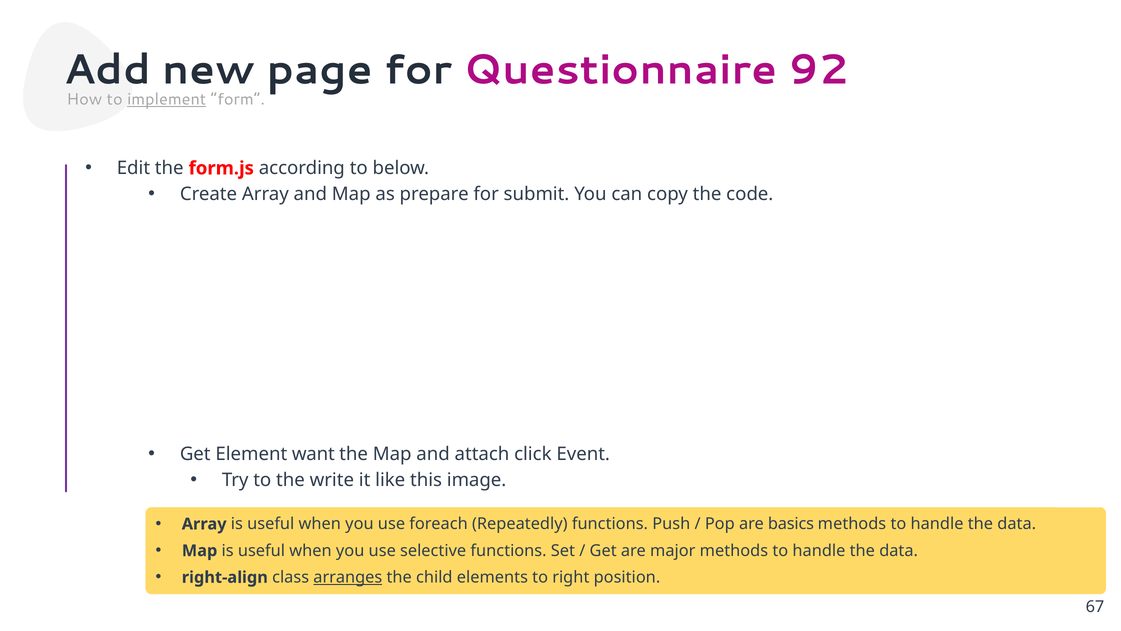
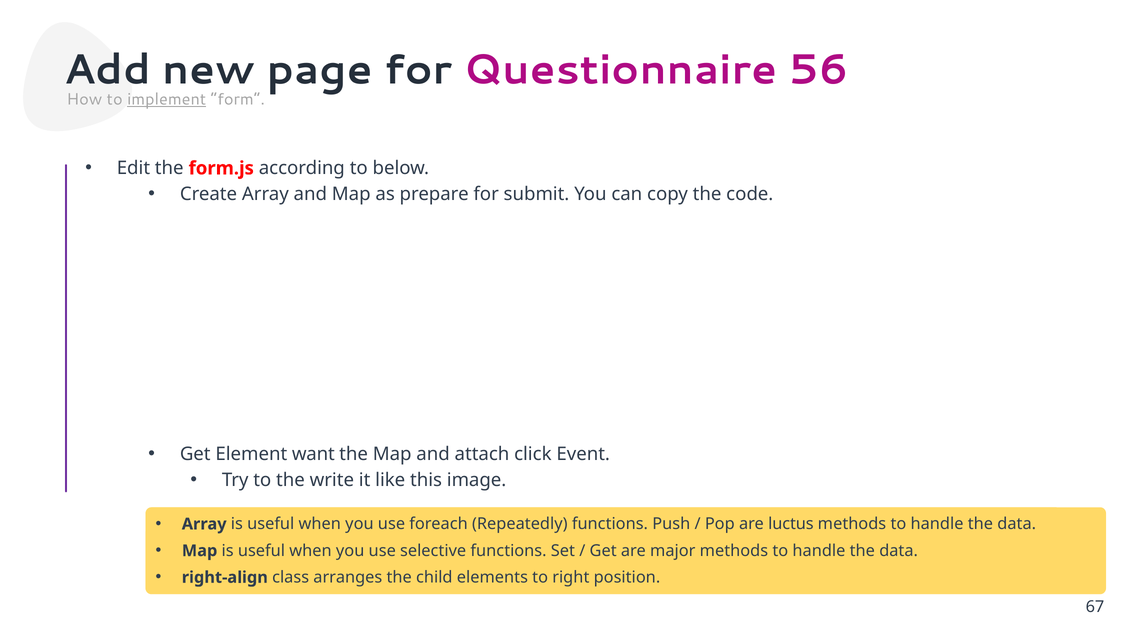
92: 92 -> 56 (819, 70)
basics: basics -> luctus (791, 524)
arranges underline: present -> none (348, 577)
